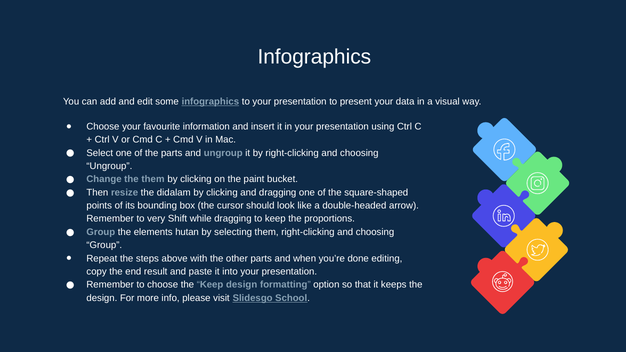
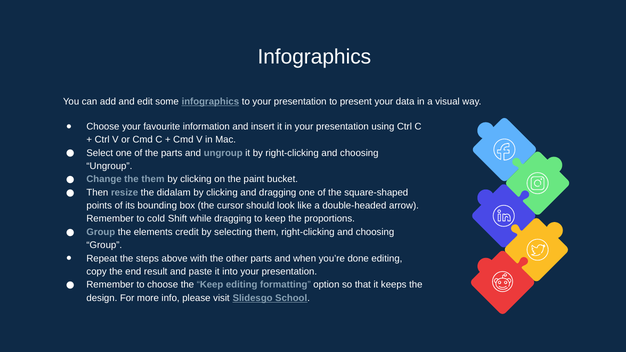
very: very -> cold (156, 219)
hutan: hutan -> credit (187, 232)
Keep design: design -> editing (242, 285)
